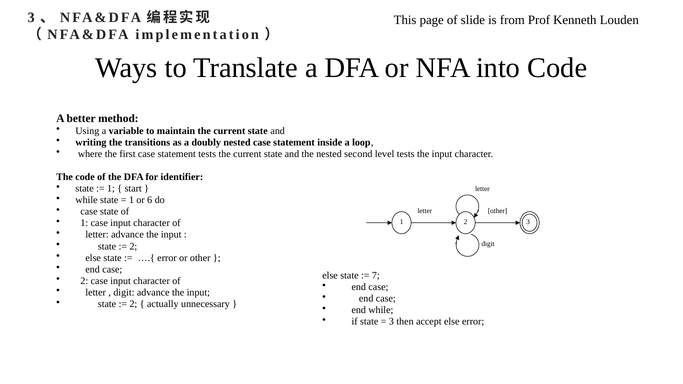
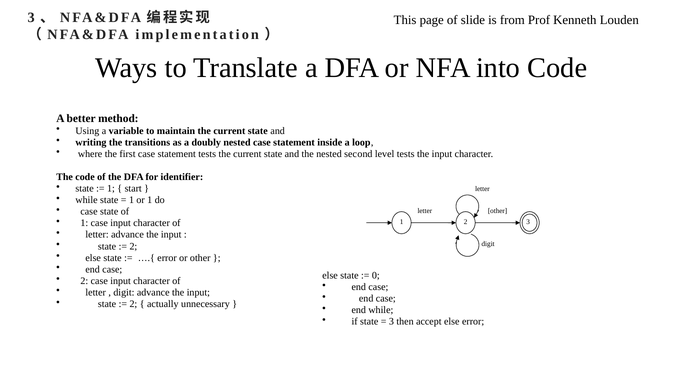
or 6: 6 -> 1 (150, 200)
7: 7 -> 0 (376, 276)
